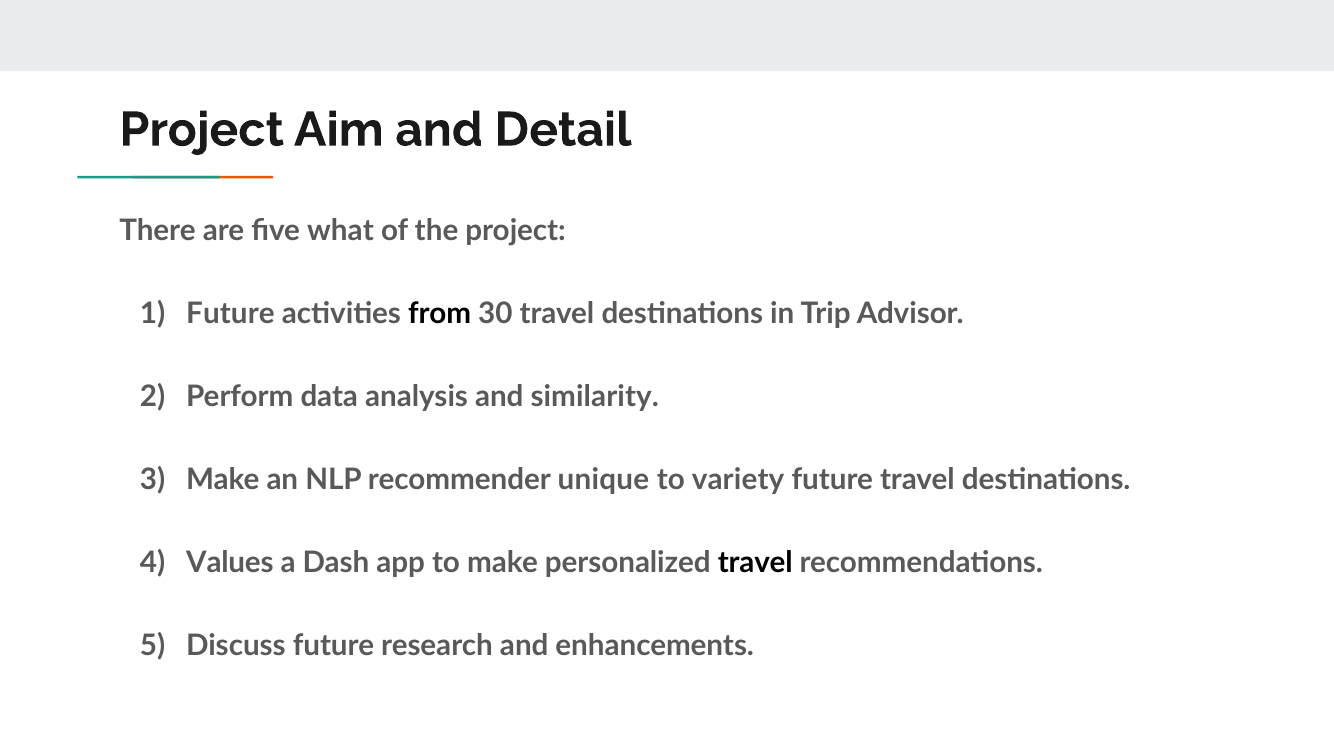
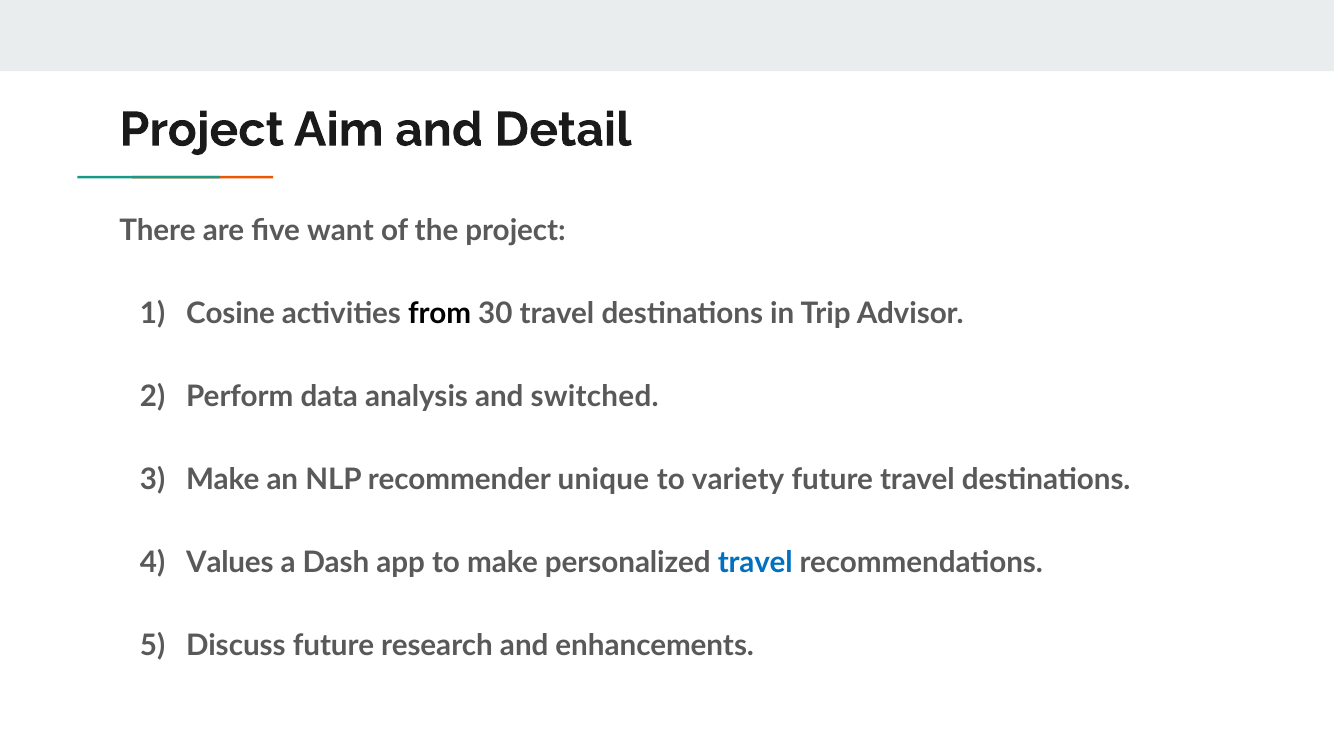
what: what -> want (340, 231)
Future: Future -> Cosine (231, 314)
similarity: similarity -> switched (595, 397)
travel colour: black -> blue (755, 563)
